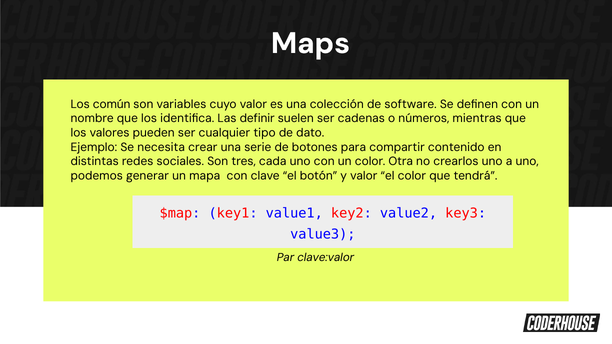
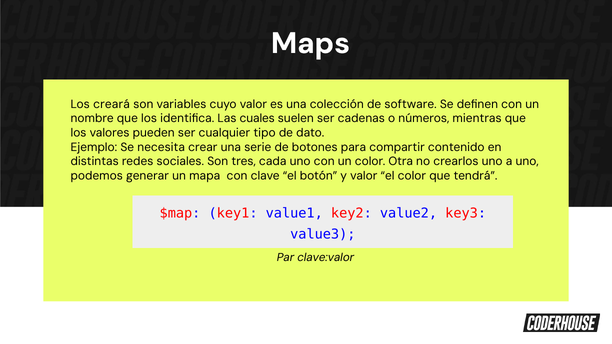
común: común -> creará (112, 104)
definir: definir -> cuales (257, 119)
